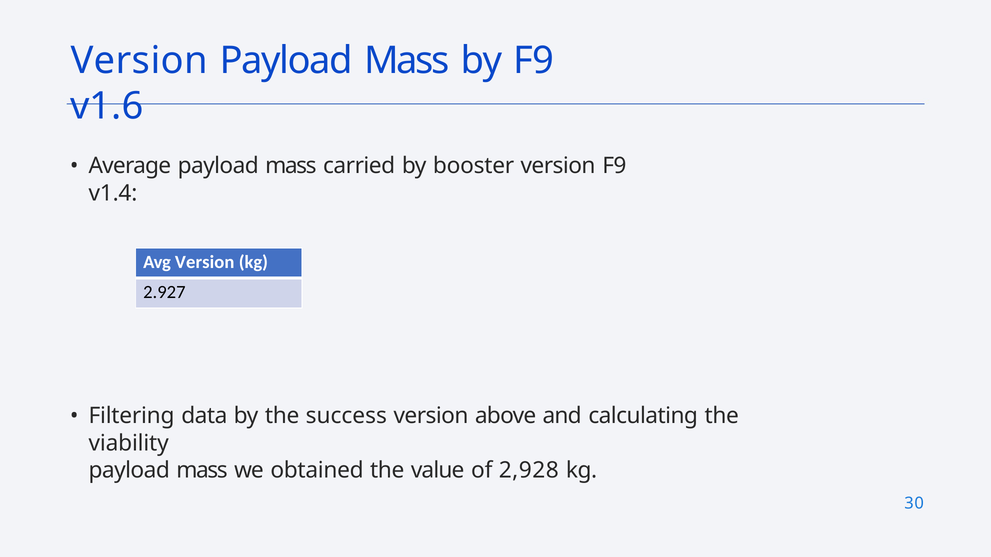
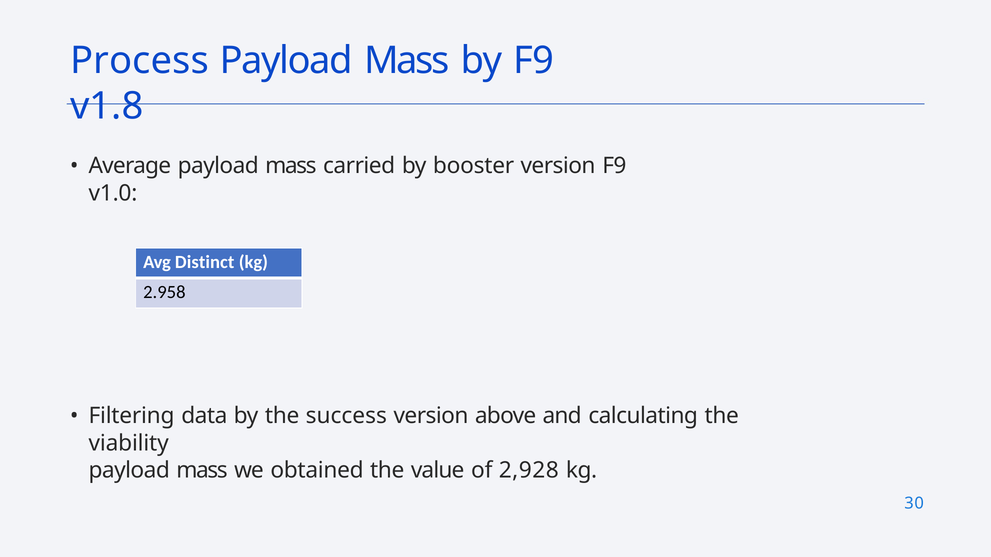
Version: Version -> Process (139, 61)
v1.6: v1.6 -> v1.8 (107, 106)
v1.4: v1.4 -> v1.0 (113, 193)
Avg Version: Version -> Distinct (205, 262)
2.927: 2.927 -> 2.958 (164, 293)
